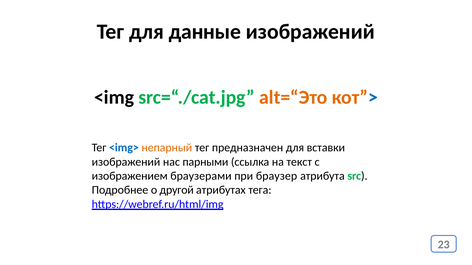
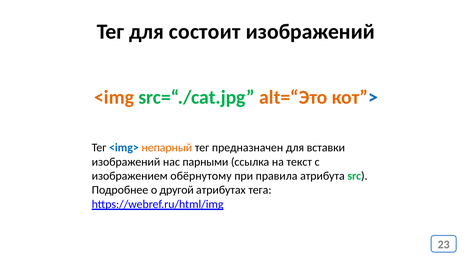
данные: данные -> состоит (205, 32)
<img colour: black -> orange (114, 97)
браузерами: браузерами -> обёрнутому (201, 176)
браузер: браузер -> правила (277, 176)
